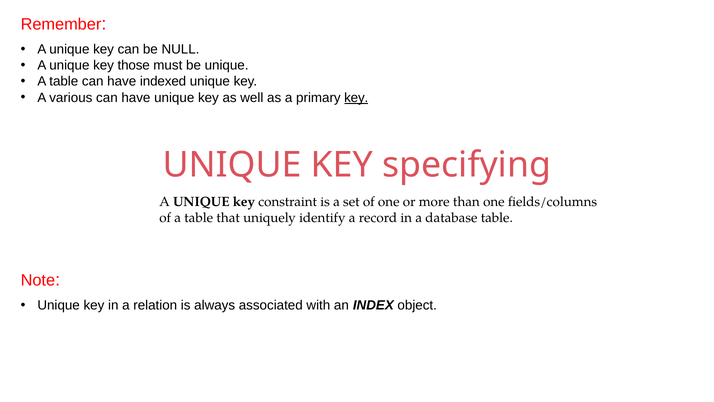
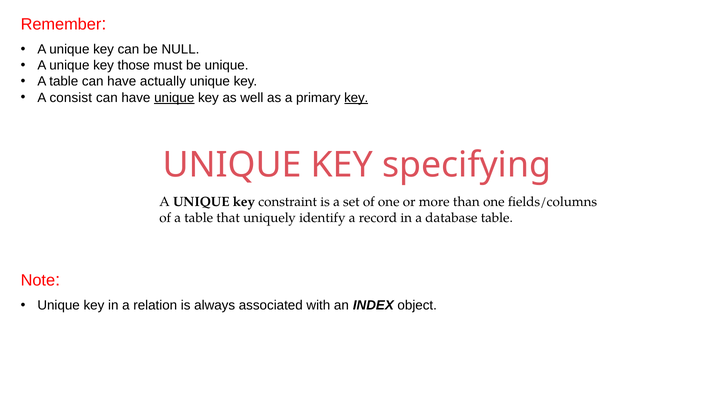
indexed: indexed -> actually (163, 81)
various: various -> consist (71, 98)
unique underline: none -> present (174, 98)
